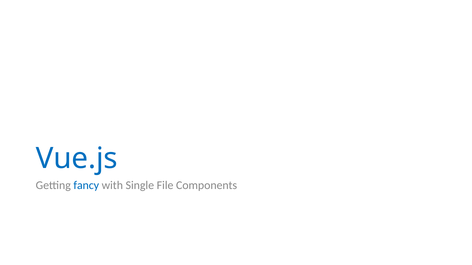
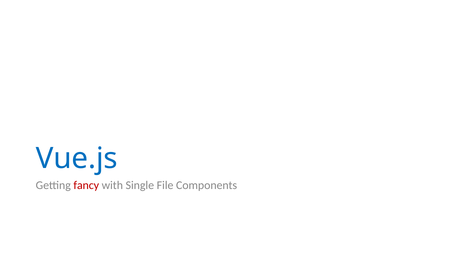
fancy colour: blue -> red (86, 186)
